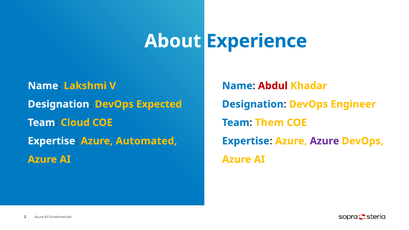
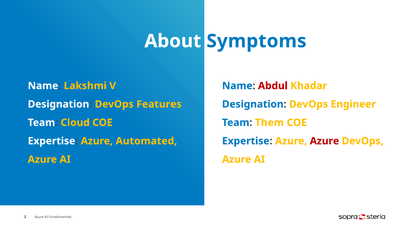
Experience: Experience -> Symptoms (256, 41)
Expected: Expected -> Features (159, 104)
Azure colour: purple -> red (324, 141)
